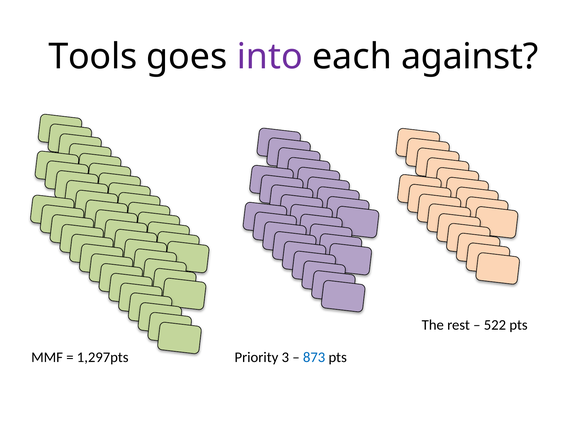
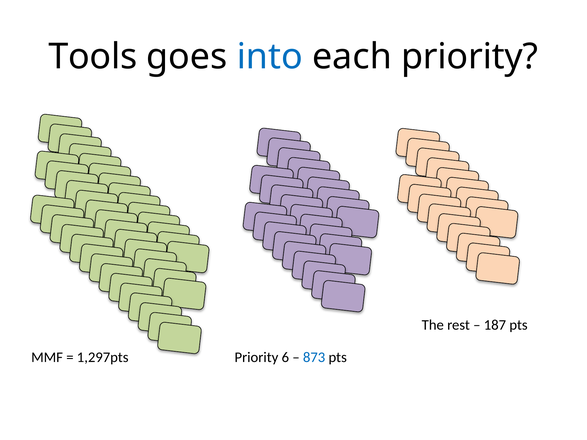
into colour: purple -> blue (270, 57)
each against: against -> priority (470, 57)
522: 522 -> 187 (495, 325)
3: 3 -> 6 (285, 358)
